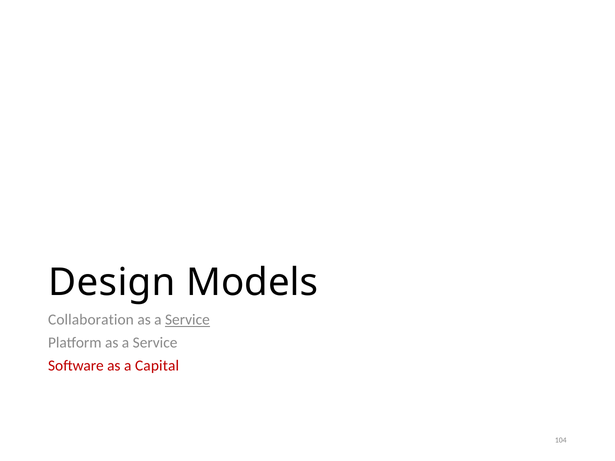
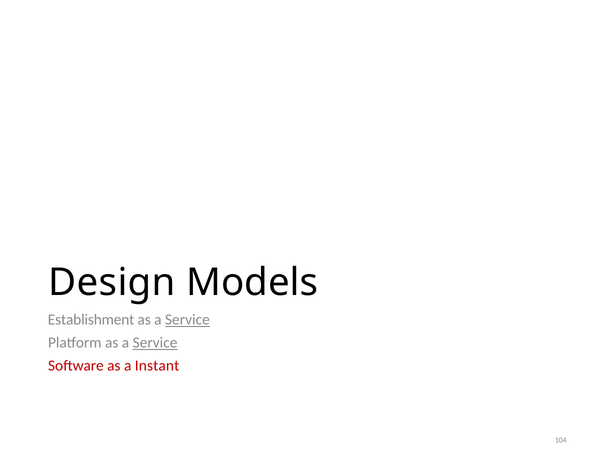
Collaboration: Collaboration -> Establishment (91, 320)
Service underline: none -> present (155, 343)
Capital: Capital -> Instant (157, 366)
